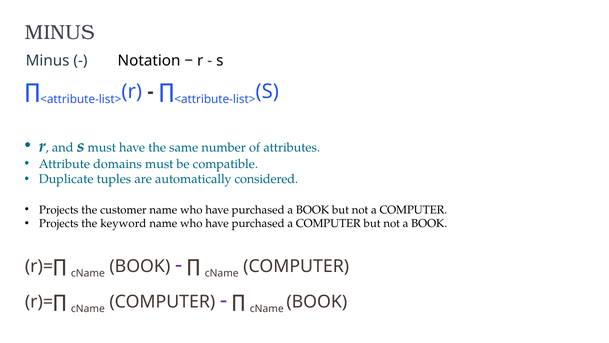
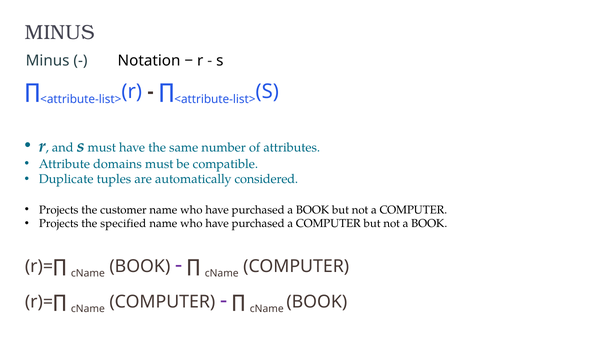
keyword: keyword -> specified (123, 223)
